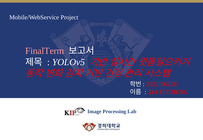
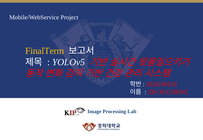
FinalTerm colour: pink -> yellow (45, 51)
